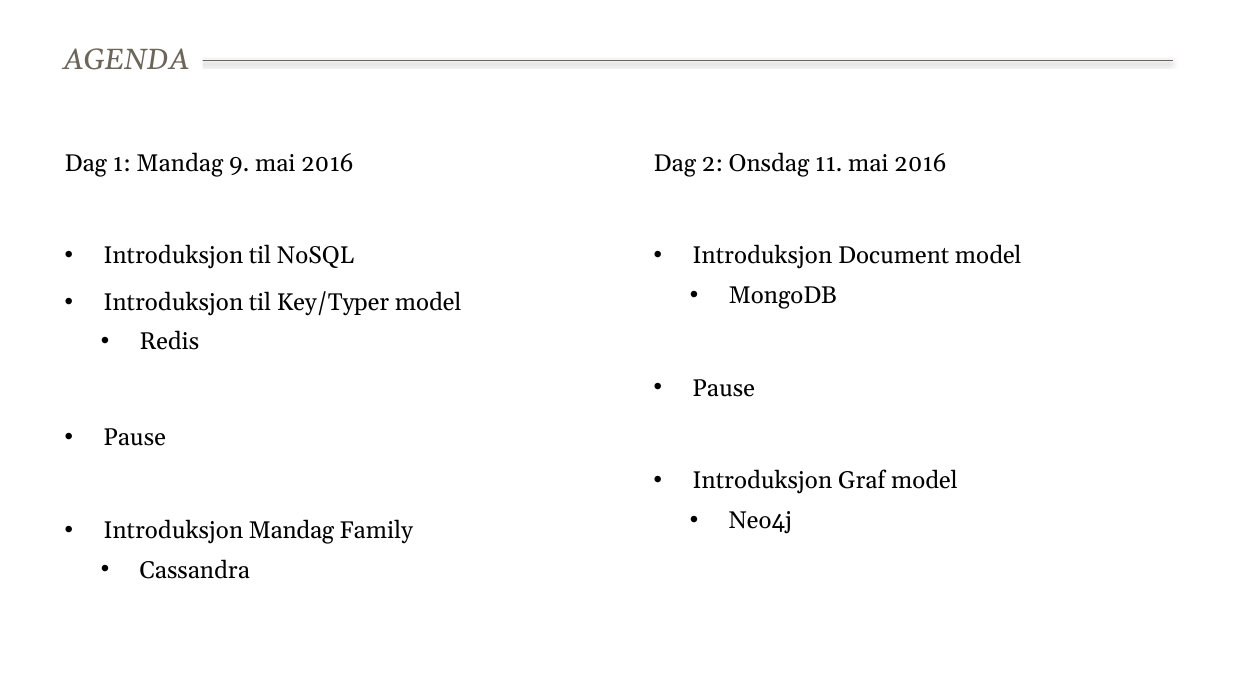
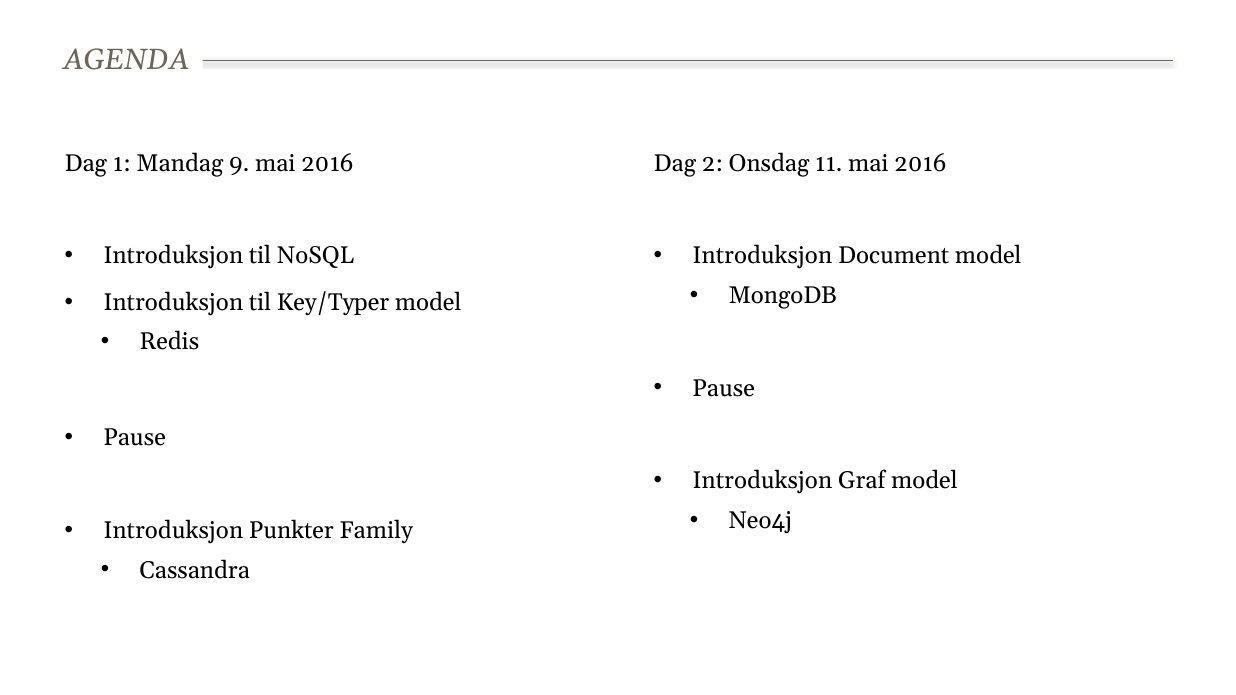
Introduksjon Mandag: Mandag -> Punkter (291, 531)
